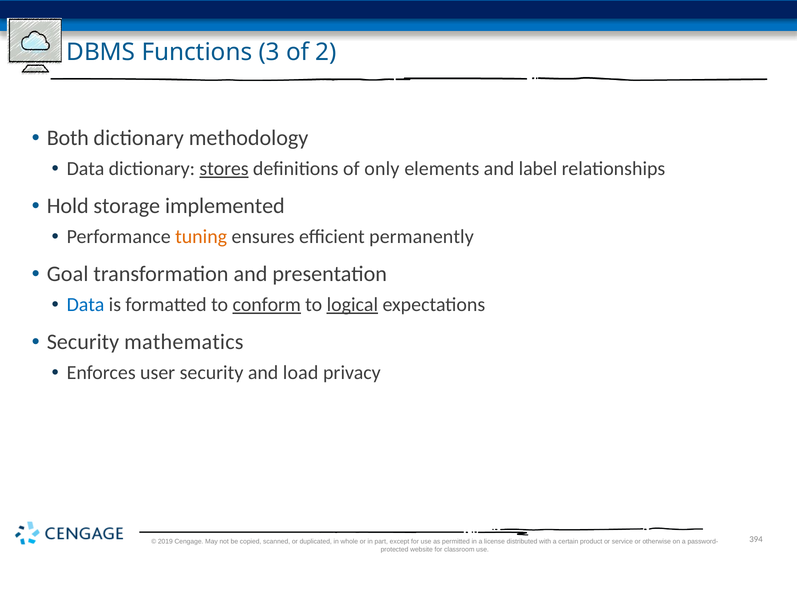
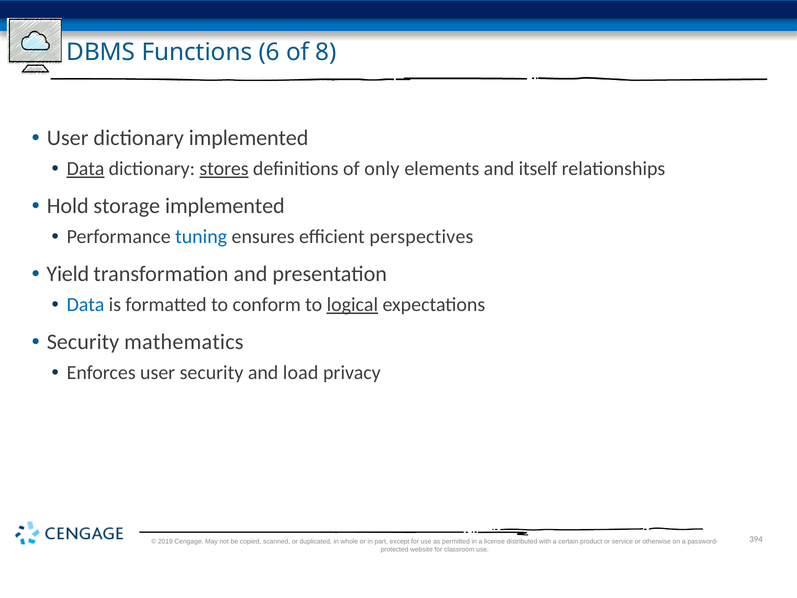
3: 3 -> 6 (269, 52)
2: 2 -> 8 (326, 52)
Both: Both -> User (68, 138)
dictionary methodology: methodology -> implemented (249, 138)
Data underline: none -> present (86, 169)
label: label -> itself (538, 169)
tuning colour: orange -> blue (201, 237)
permanently: permanently -> perspectives (421, 237)
Goal: Goal -> Yield (68, 274)
conform underline: present -> none (267, 305)
